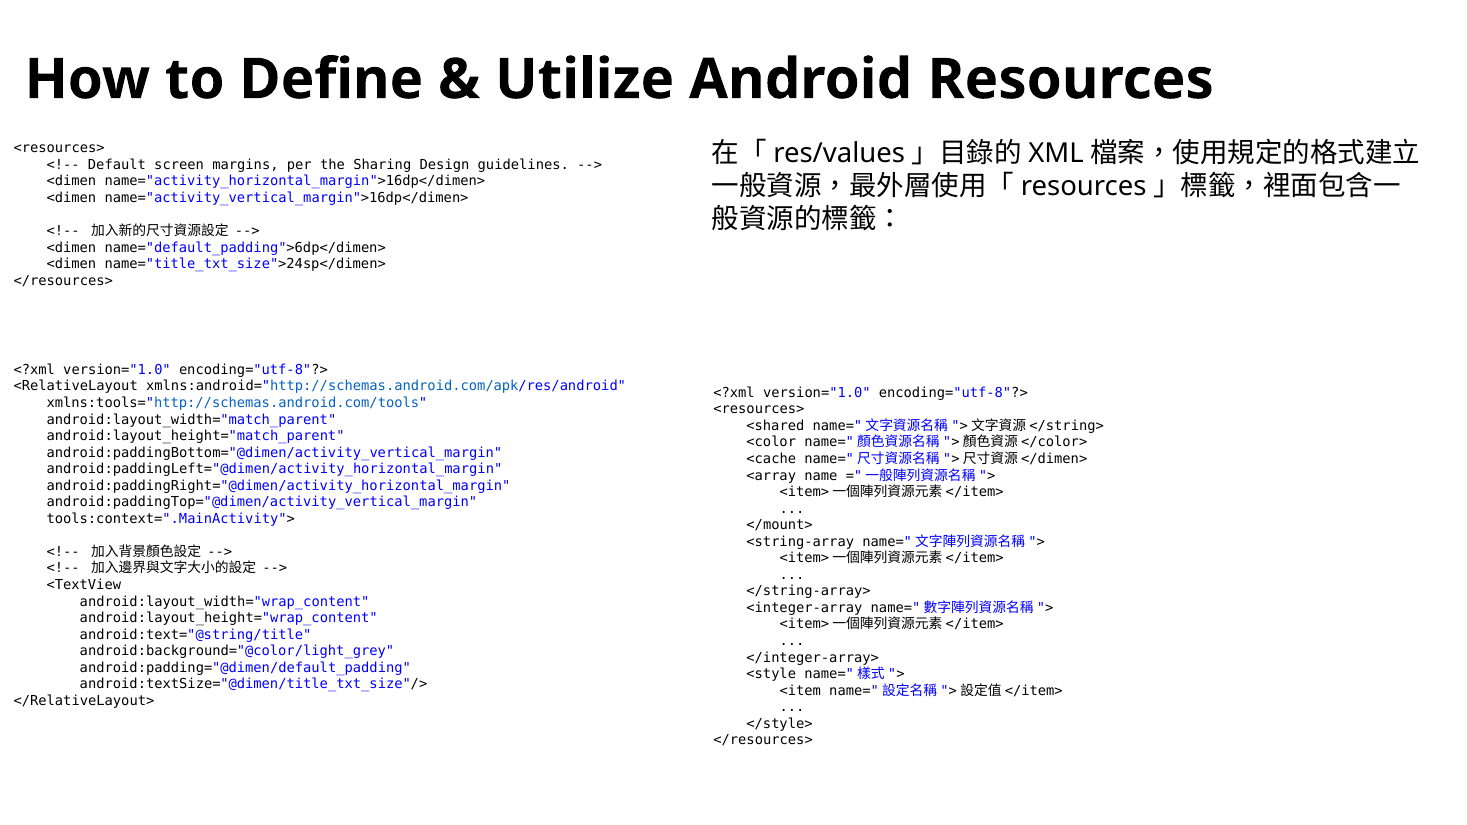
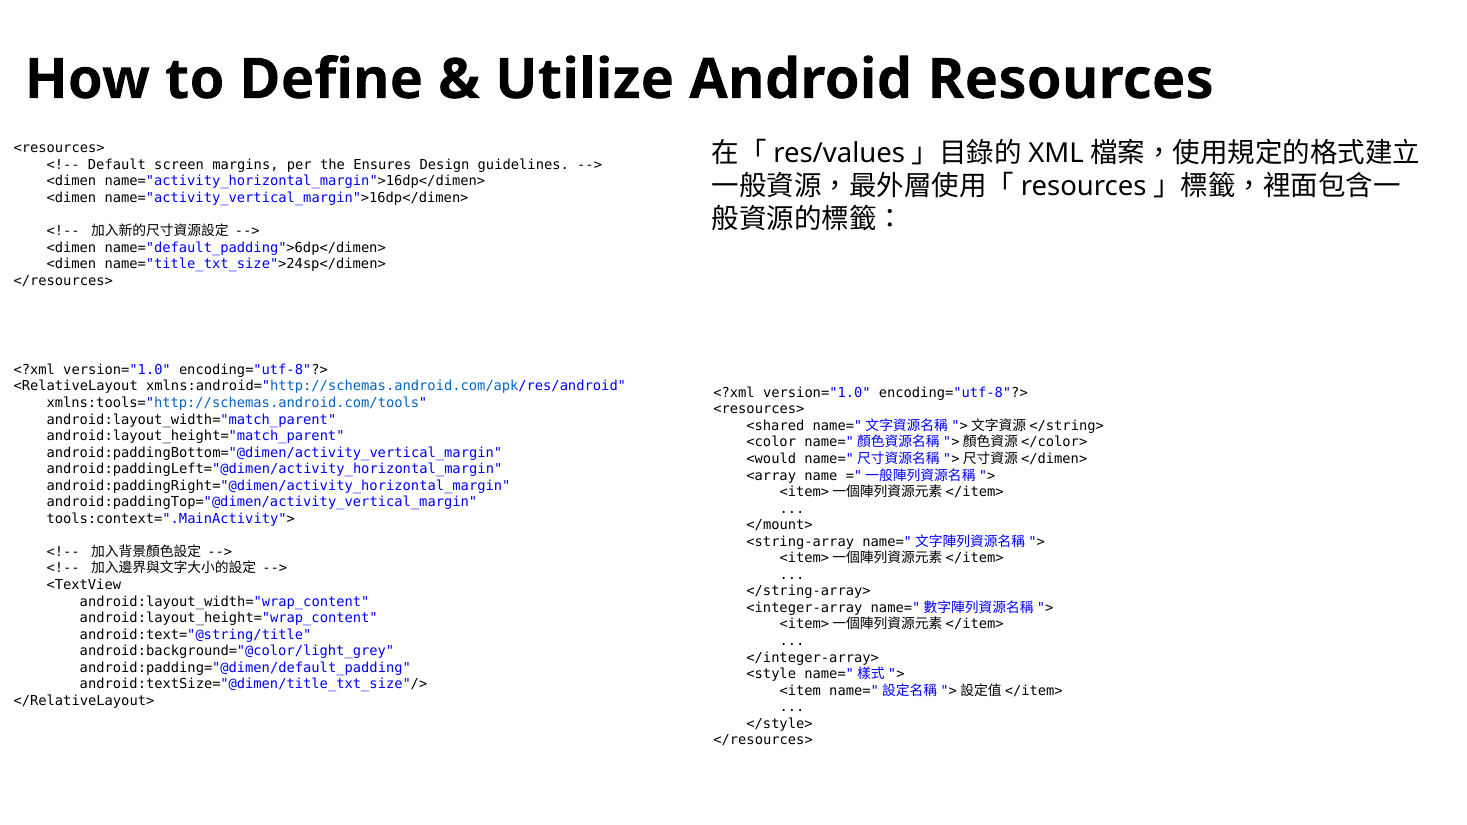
Sharing: Sharing -> Ensures (382, 165)
<cache: <cache -> <would (771, 459)
